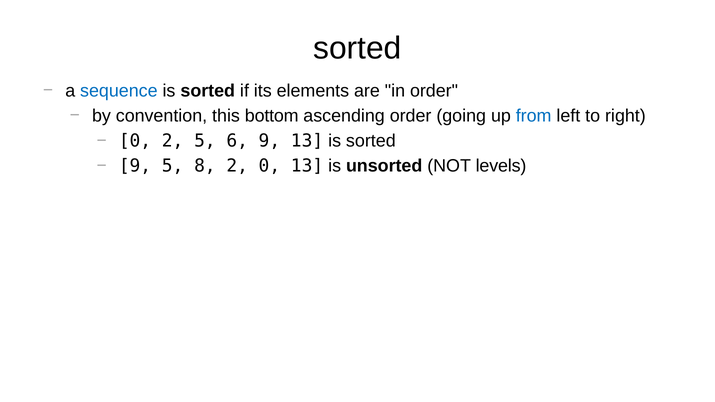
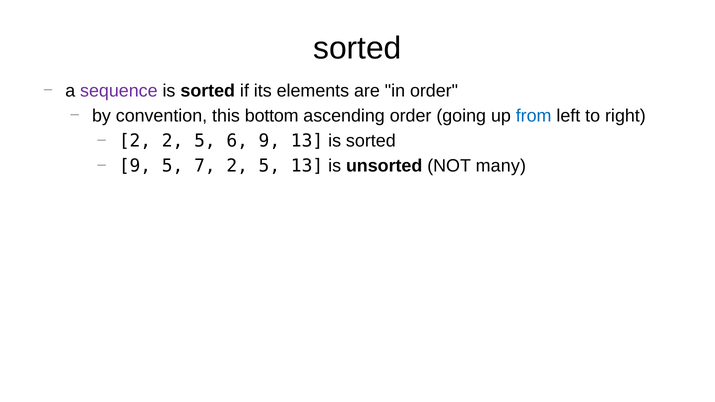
sequence colour: blue -> purple (119, 91)
0: 0 -> 2 (135, 141)
8: 8 -> 7 (205, 166)
0: 0 -> 5 (269, 166)
levels: levels -> many (501, 166)
